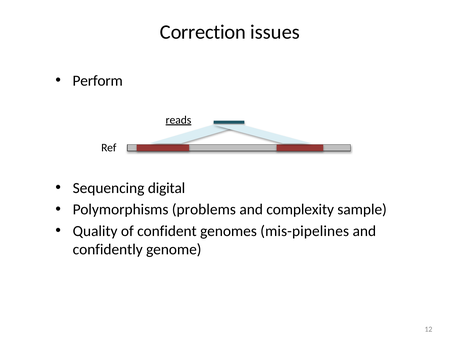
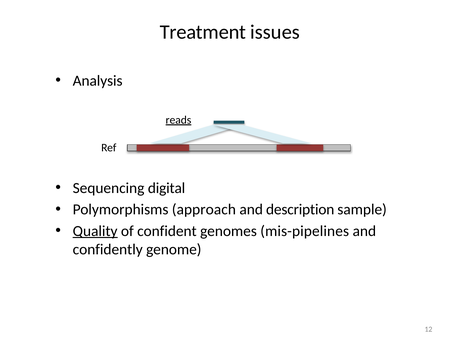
Correction: Correction -> Treatment (203, 32)
Perform: Perform -> Analysis (98, 81)
problems: problems -> approach (204, 210)
complexity: complexity -> description (300, 210)
Quality underline: none -> present (95, 231)
